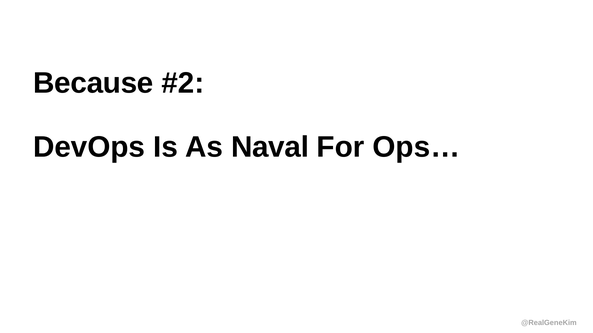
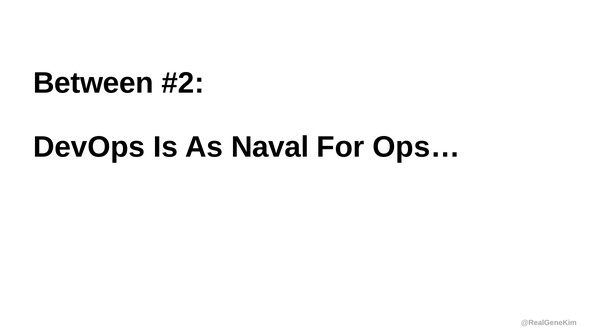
Because: Because -> Between (93, 83)
